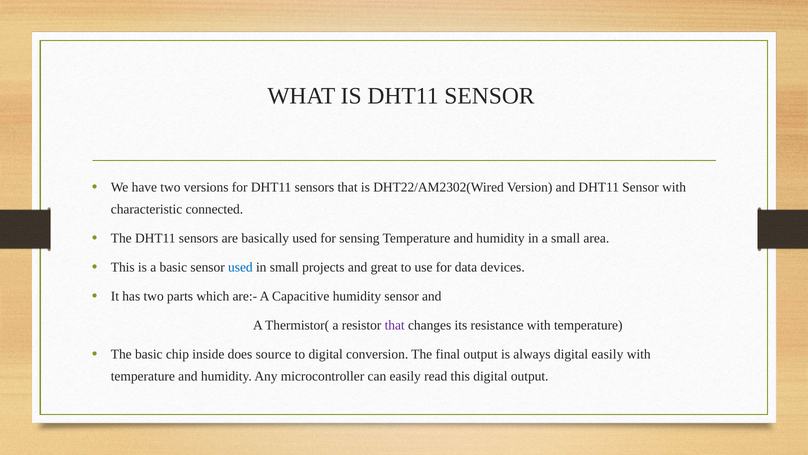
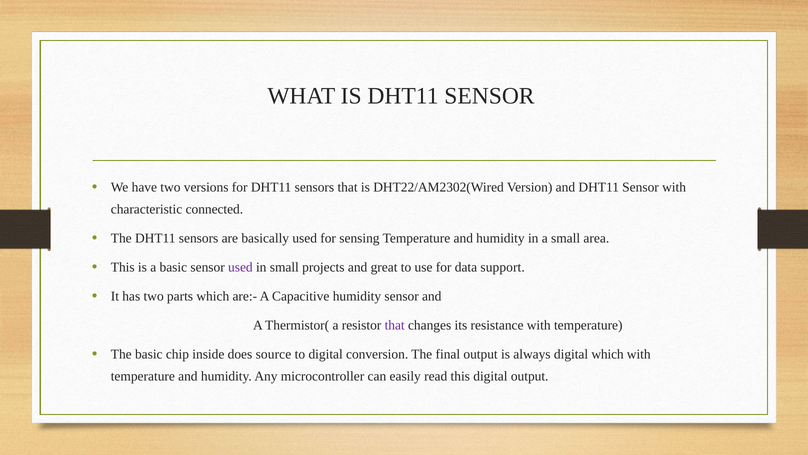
used colour: blue -> purple (240, 267)
devices: devices -> support (503, 267)
digital easily: easily -> which (608, 354)
